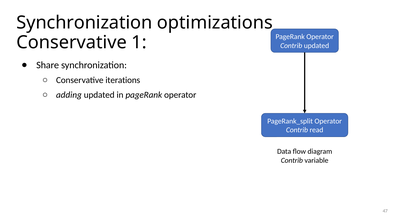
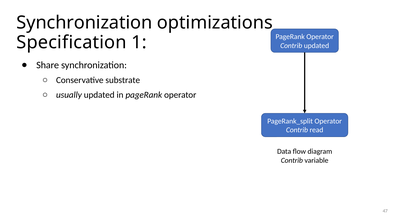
Conservative: Conservative -> Specification (72, 42)
iterations: iterations -> substrate (123, 80)
adding: adding -> usually (69, 95)
